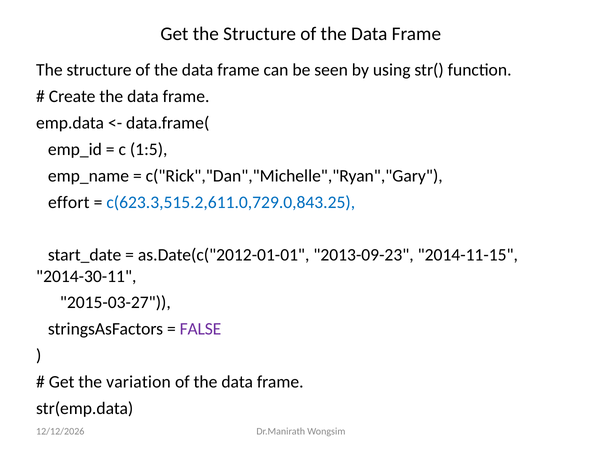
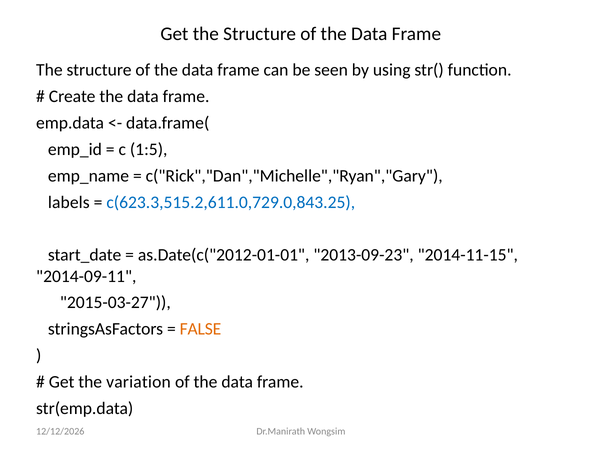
effort: effort -> labels (69, 202)
2014-30-11: 2014-30-11 -> 2014-09-11 (86, 276)
FALSE colour: purple -> orange (200, 329)
